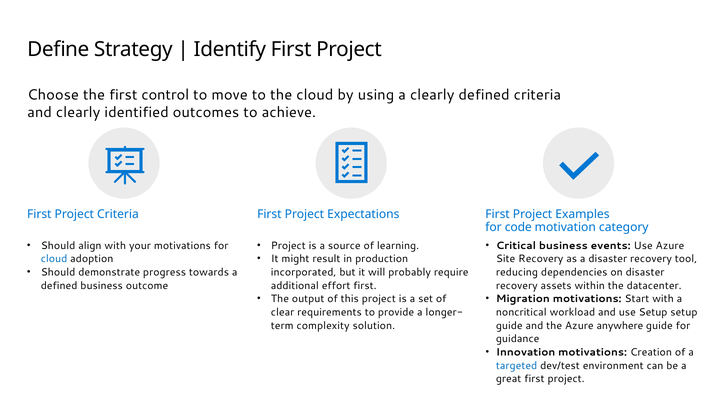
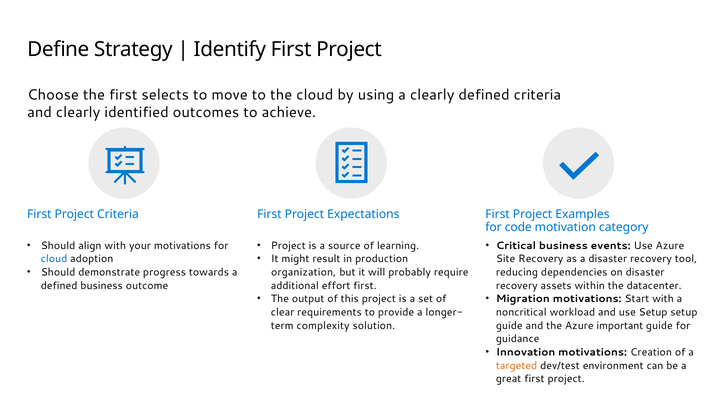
control: control -> selects (165, 95)
incorporated: incorporated -> organization (304, 273)
anywhere: anywhere -> important (620, 326)
targeted colour: blue -> orange (517, 366)
